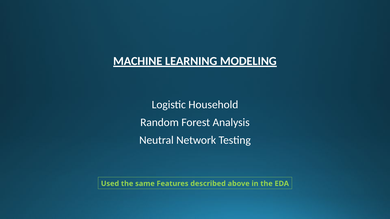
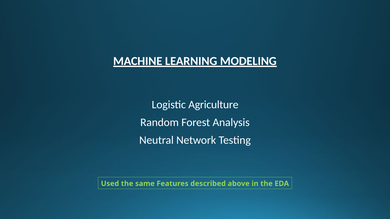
Household: Household -> Agriculture (213, 105)
